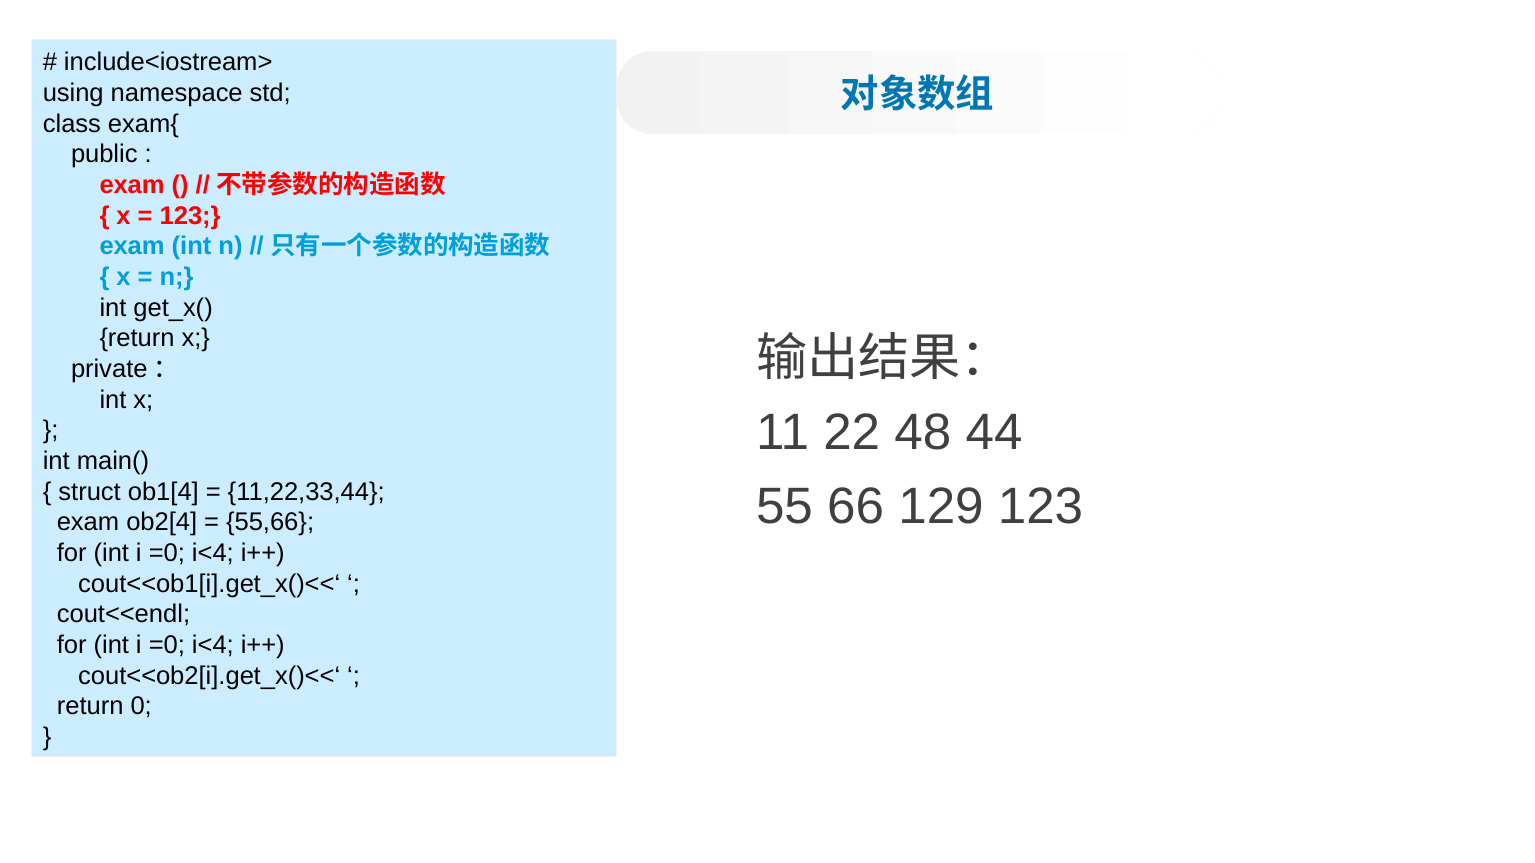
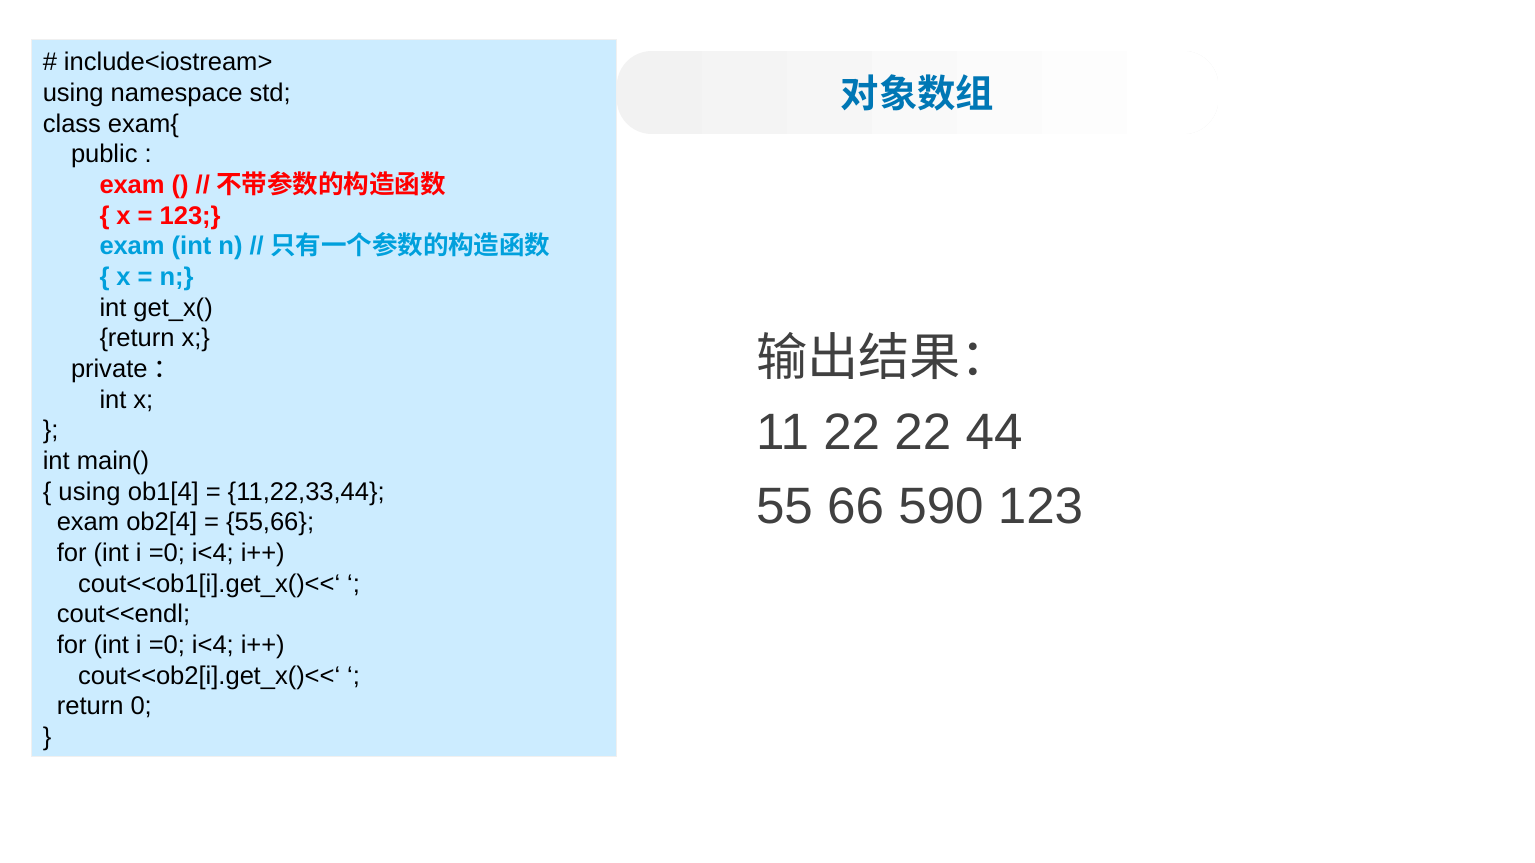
22 48: 48 -> 22 (923, 433)
struct: struct -> using (89, 492)
129: 129 -> 590 (941, 506)
